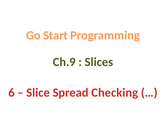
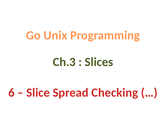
Start: Start -> Unix (55, 36)
Ch.9: Ch.9 -> Ch.3 (64, 62)
